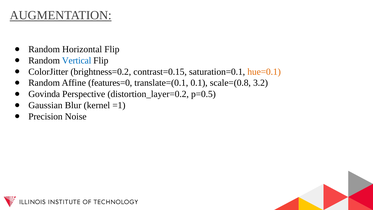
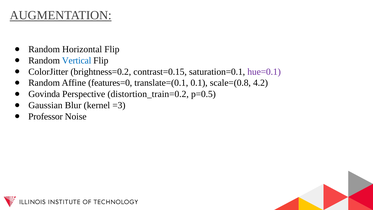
hue=0.1 colour: orange -> purple (264, 72)
3.2: 3.2 -> 4.2 (261, 83)
distortion_layer=0.2: distortion_layer=0.2 -> distortion_train=0.2 (148, 94)
=1: =1 -> =3 (119, 105)
Precision: Precision -> Professor (45, 116)
